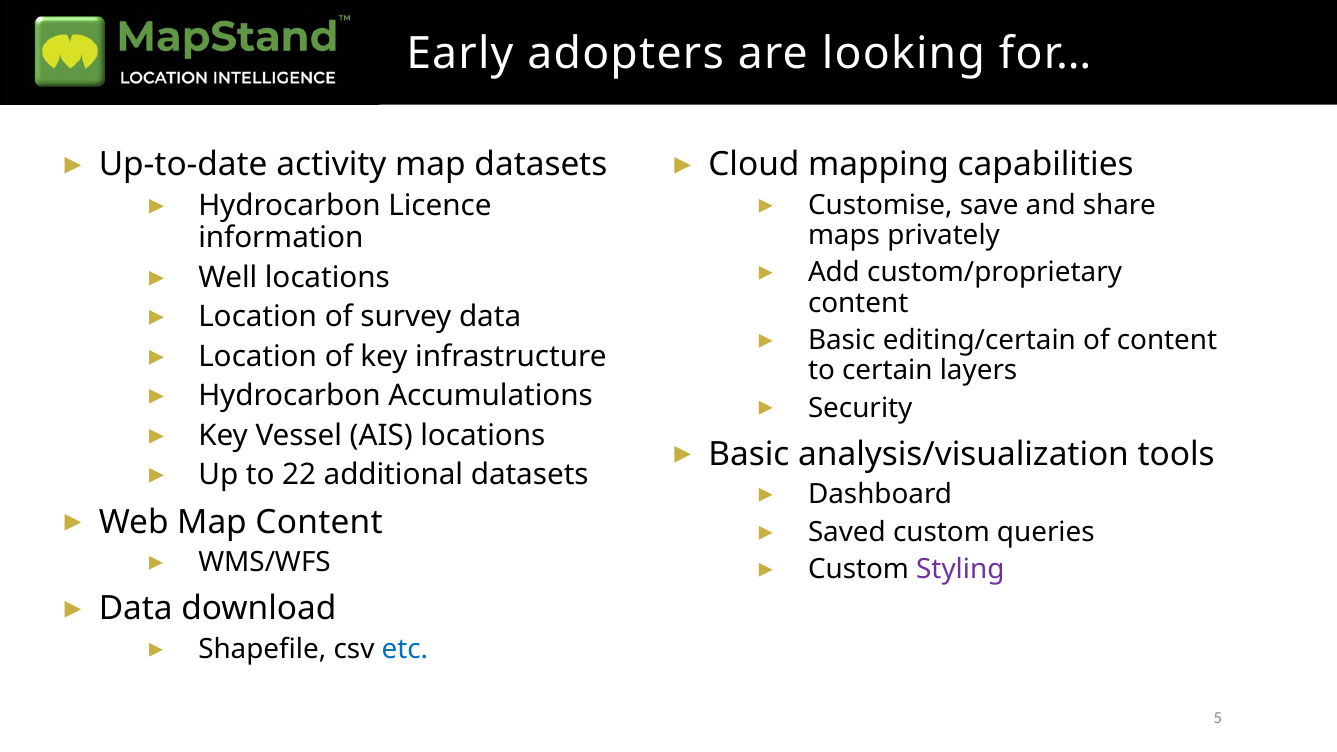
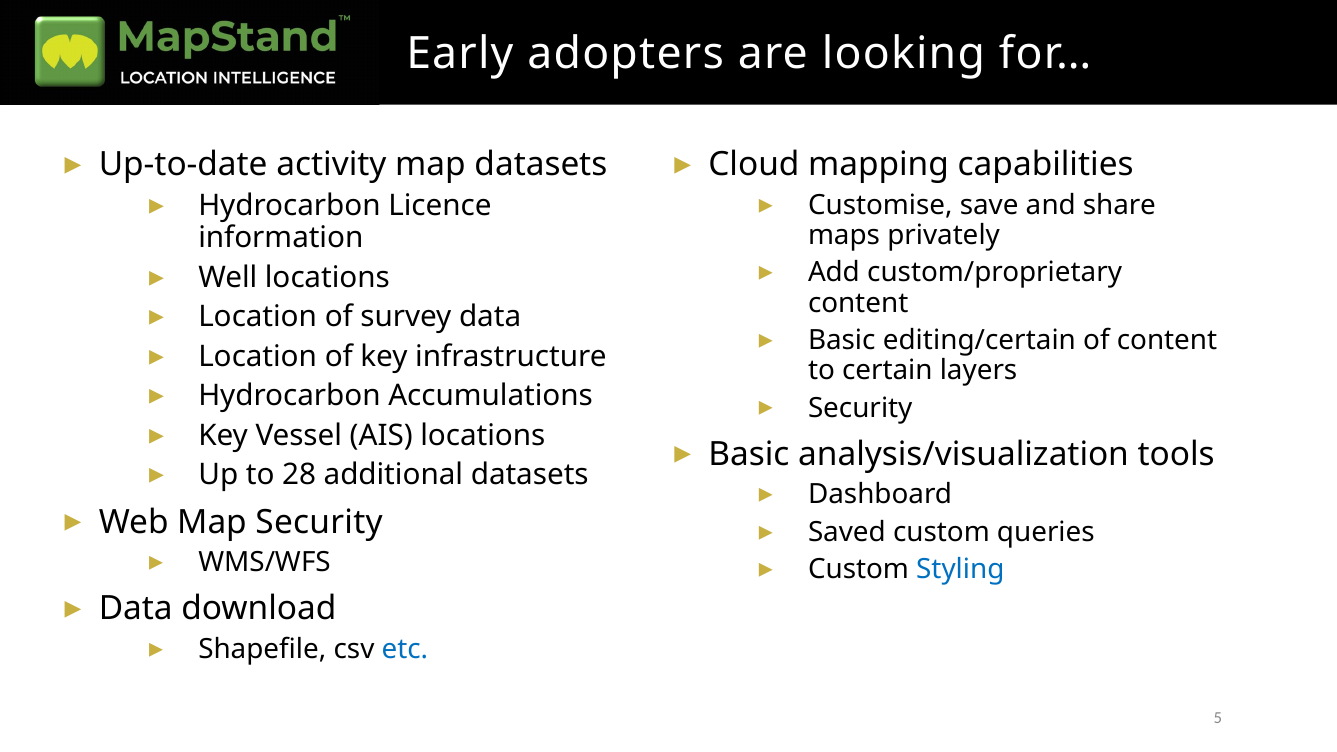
22: 22 -> 28 (299, 475)
Map Content: Content -> Security (319, 522)
Styling colour: purple -> blue (960, 570)
